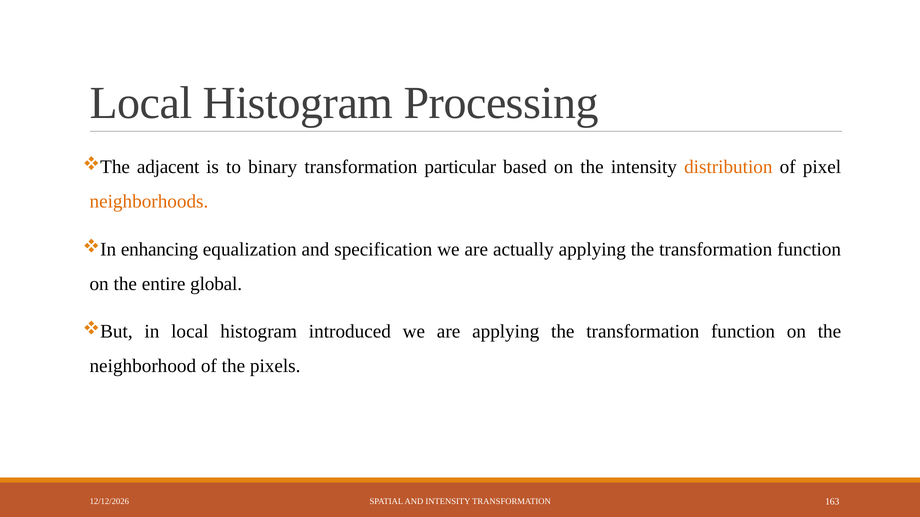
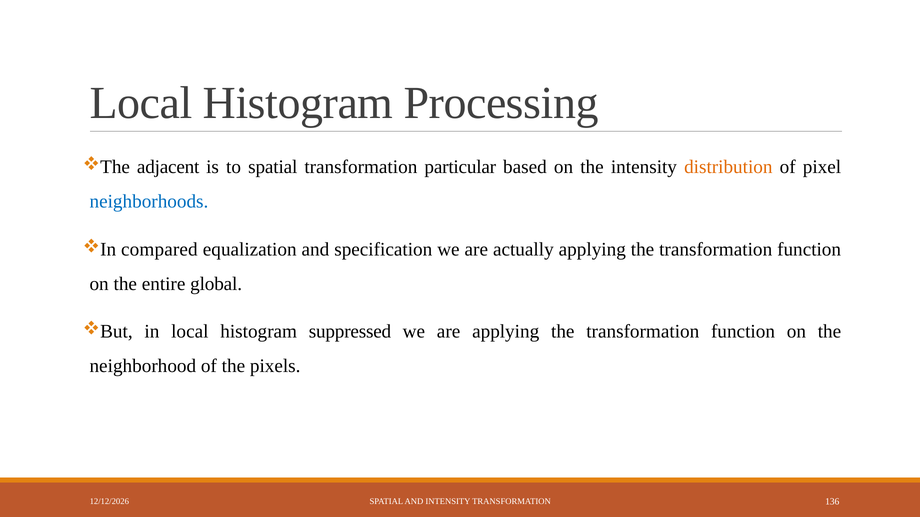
to binary: binary -> spatial (273, 167)
neighborhoods colour: orange -> blue (149, 202)
enhancing: enhancing -> compared (159, 250)
introduced: introduced -> suppressed (350, 332)
163: 163 -> 136 (832, 502)
